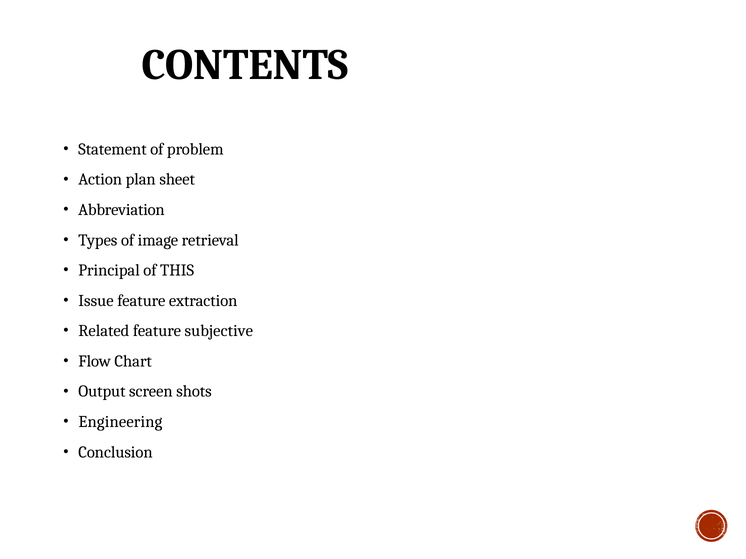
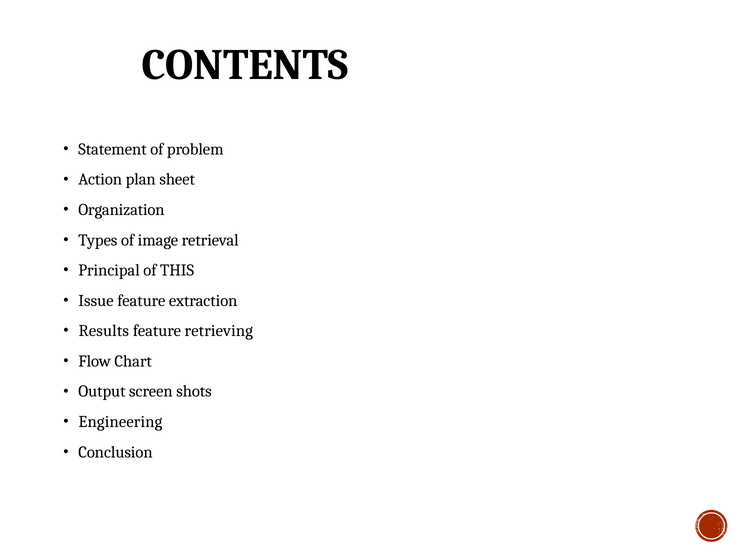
Abbreviation: Abbreviation -> Organization (121, 210)
Related: Related -> Results (104, 331)
subjective: subjective -> retrieving (219, 331)
